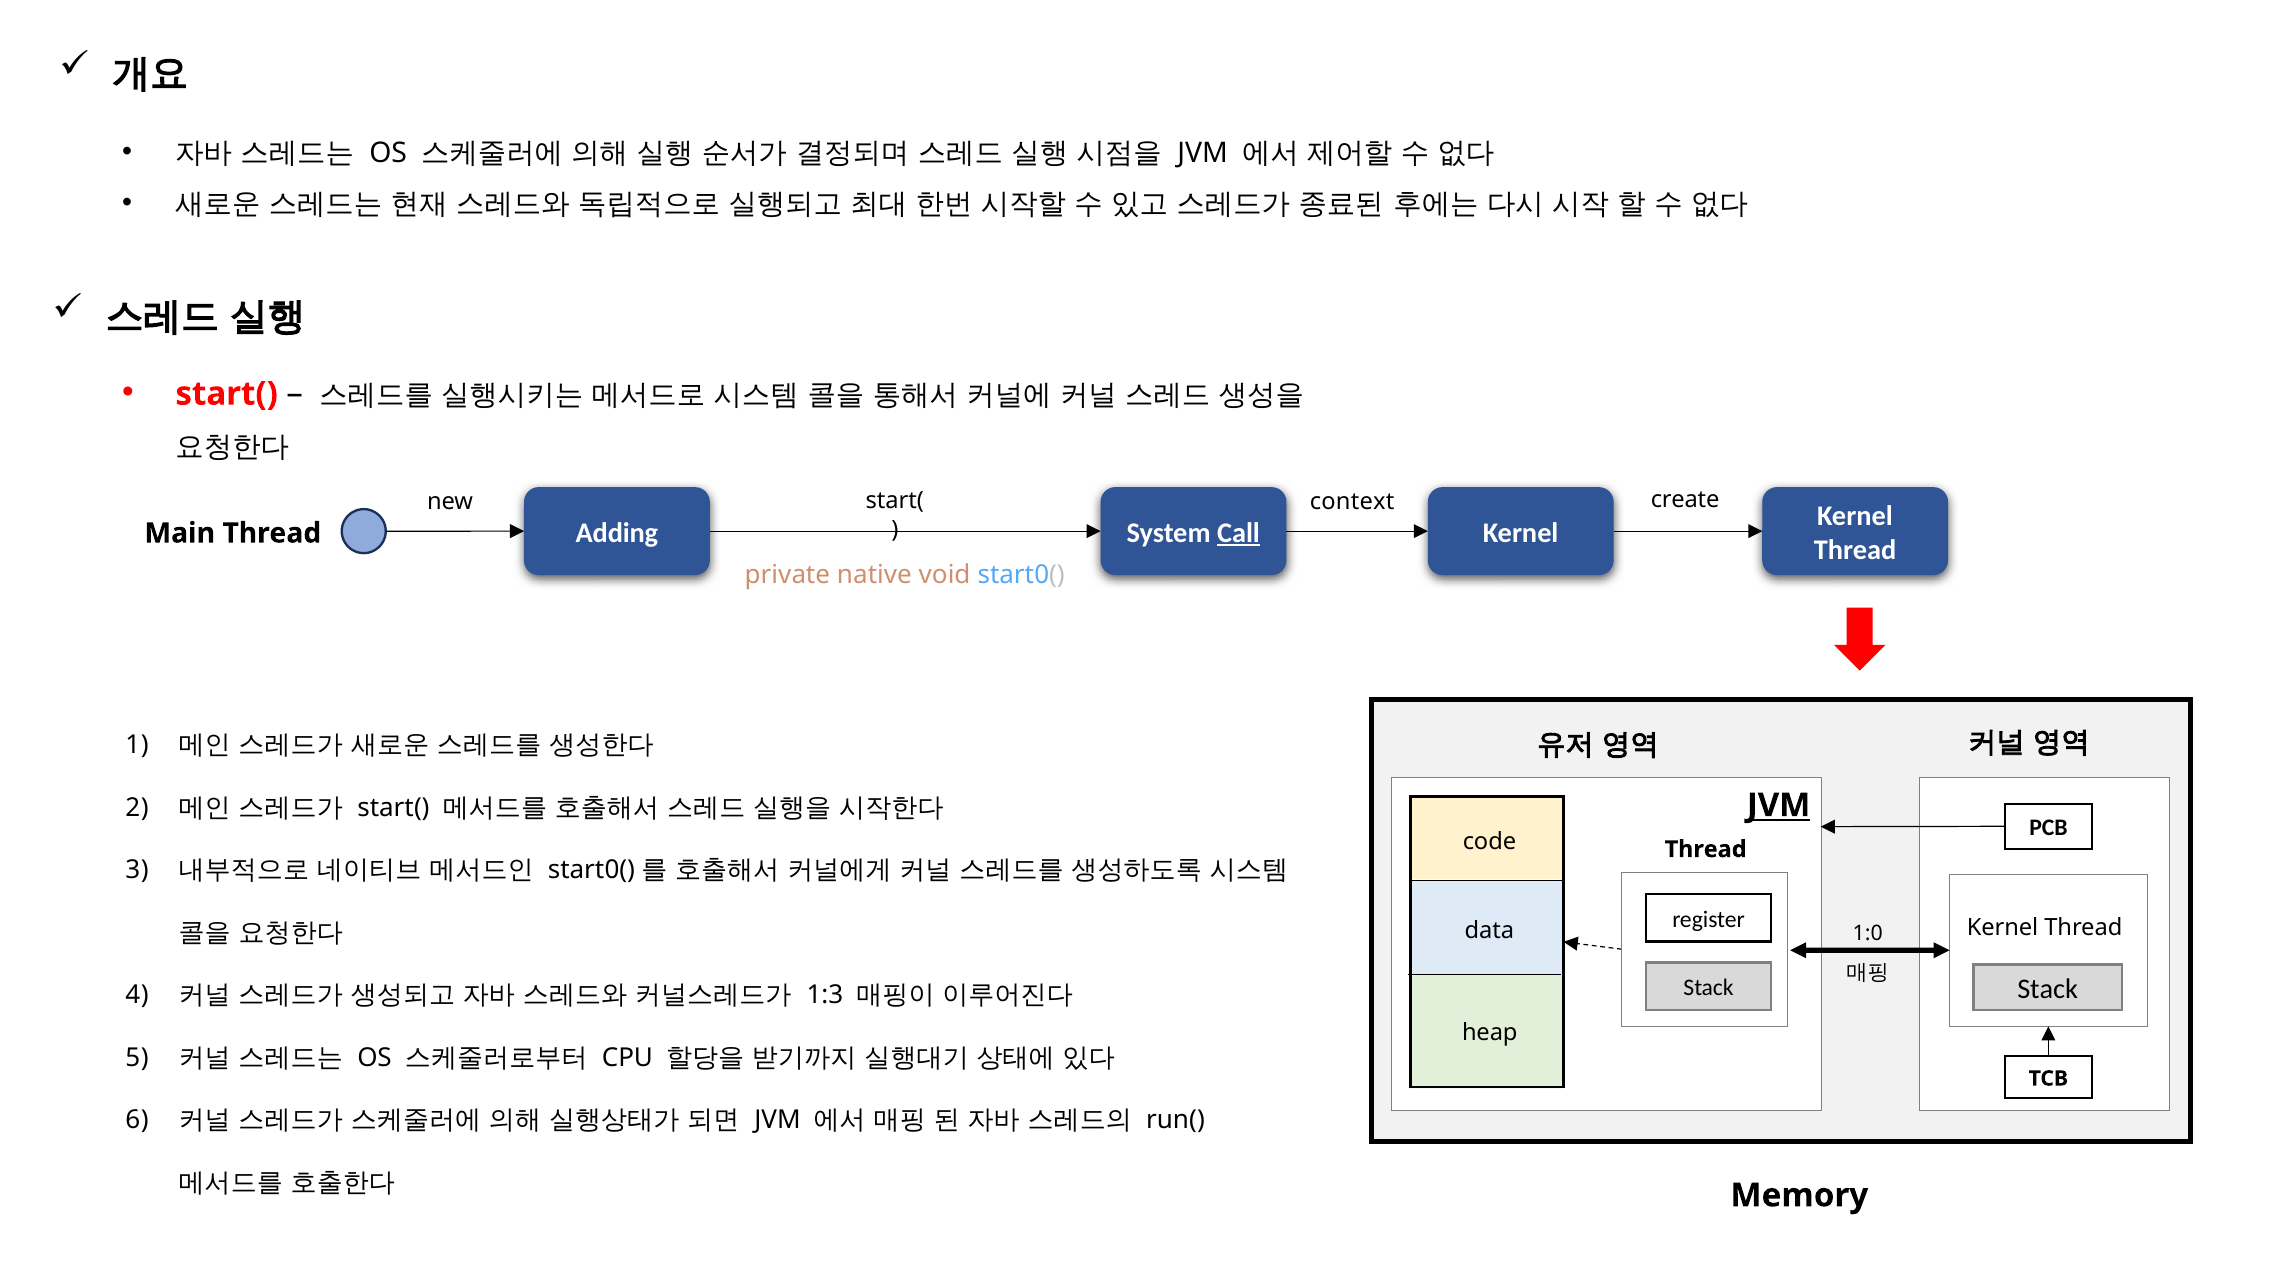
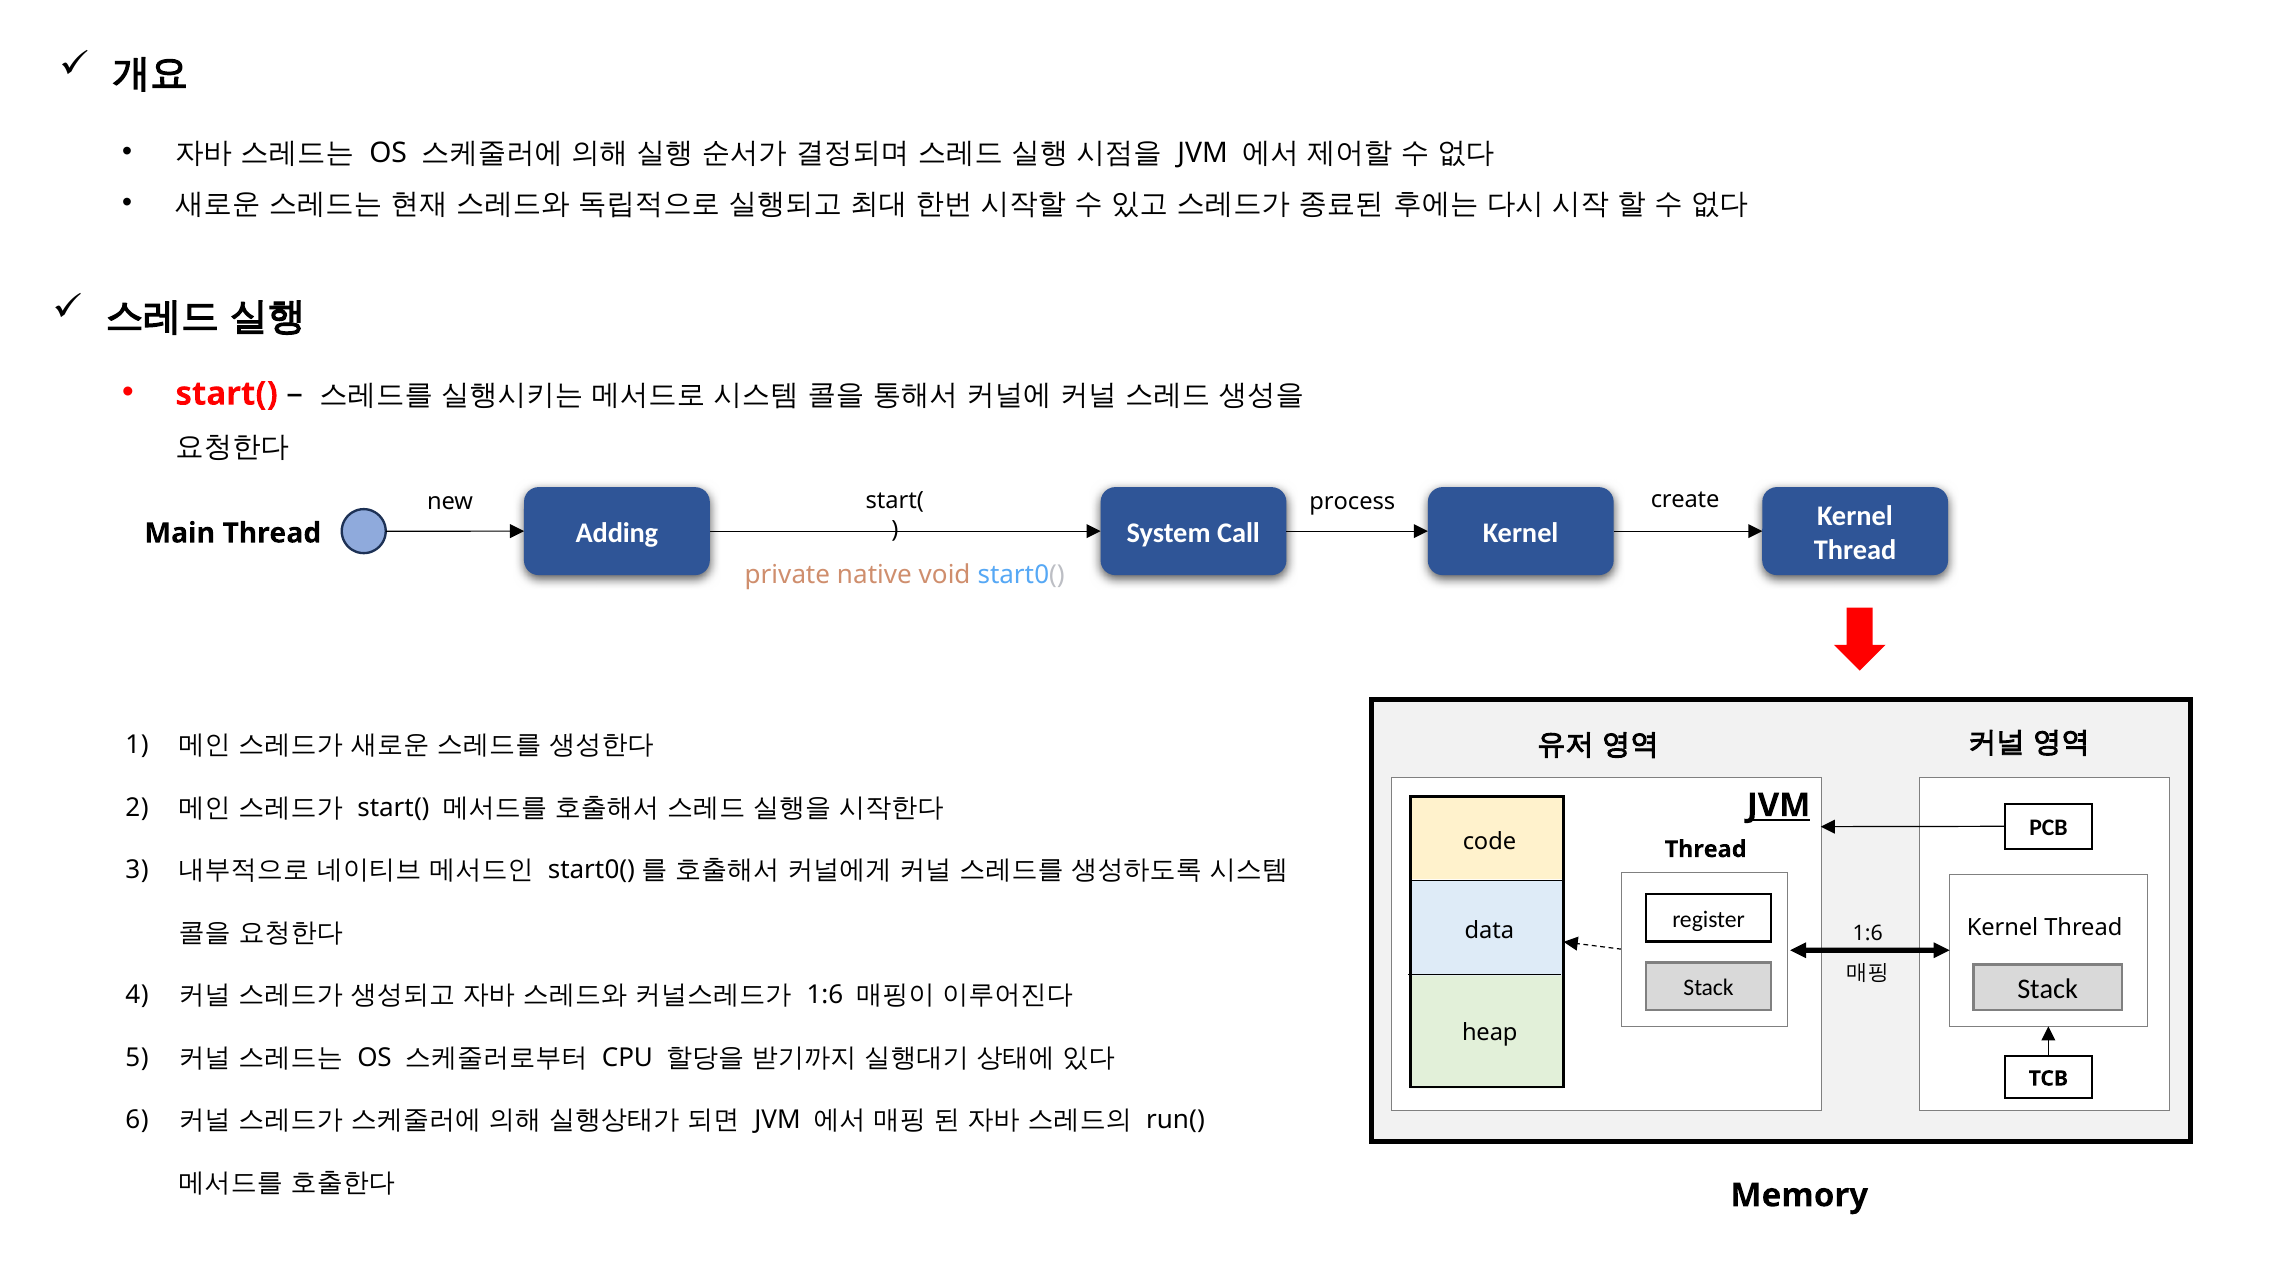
context: context -> process (1352, 501)
Call underline: present -> none (1239, 533)
1:0: 1:0 -> 1:6 (1868, 934)
1:3: 1:3 -> 1:6 (825, 995)
